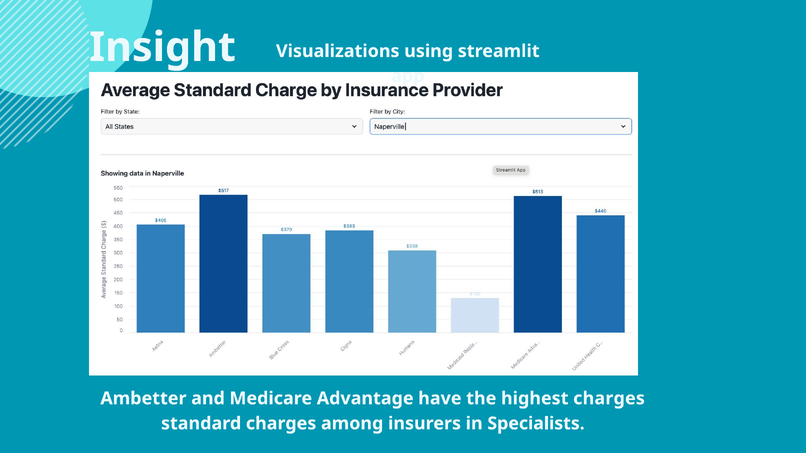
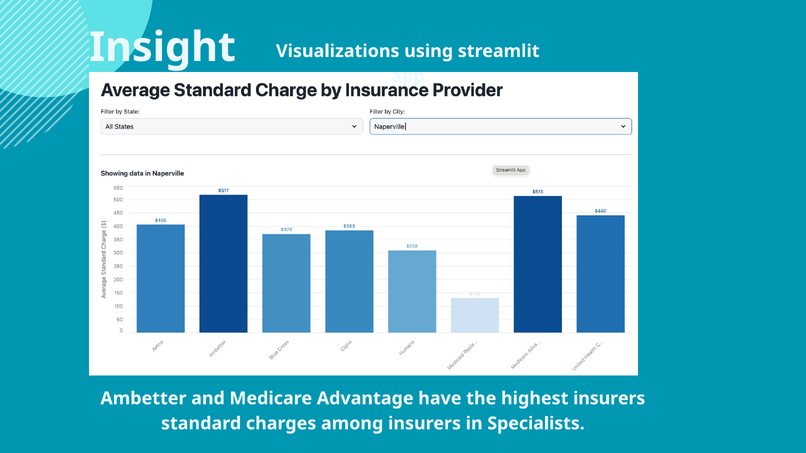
highest charges: charges -> insurers (609, 399)
